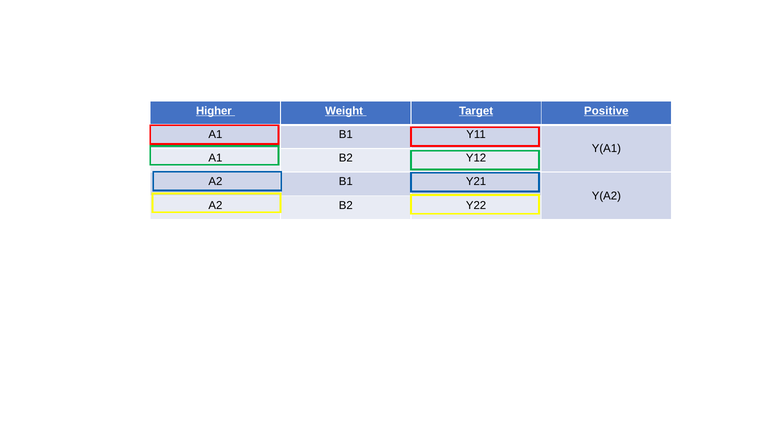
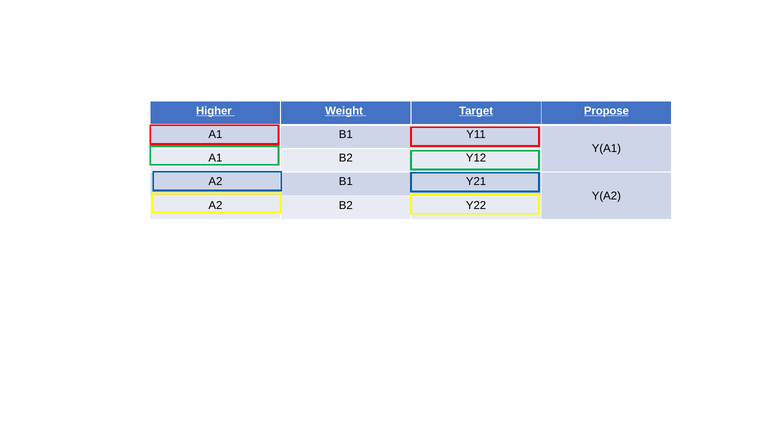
Positive: Positive -> Propose (606, 111)
